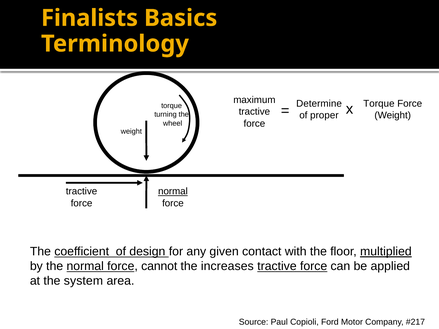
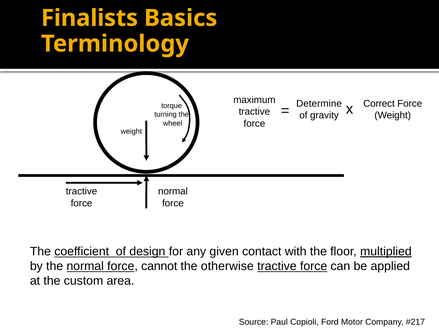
Torque: Torque -> Correct (379, 104)
proper: proper -> gravity (324, 115)
normal underline: present -> none (173, 192)
increases: increases -> otherwise (227, 266)
system: system -> custom (84, 281)
